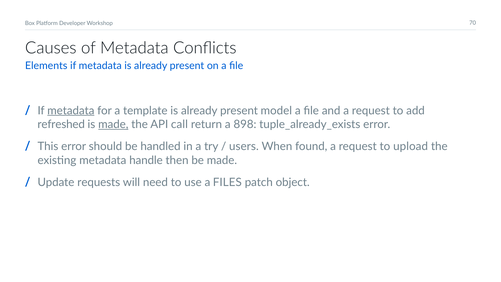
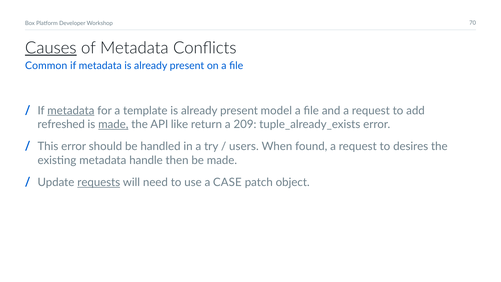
Causes underline: none -> present (51, 48)
Elements: Elements -> Common (46, 66)
call: call -> like (180, 124)
898: 898 -> 209 (245, 124)
upload: upload -> desires (411, 146)
requests underline: none -> present (99, 182)
FILES: FILES -> CASE (227, 182)
